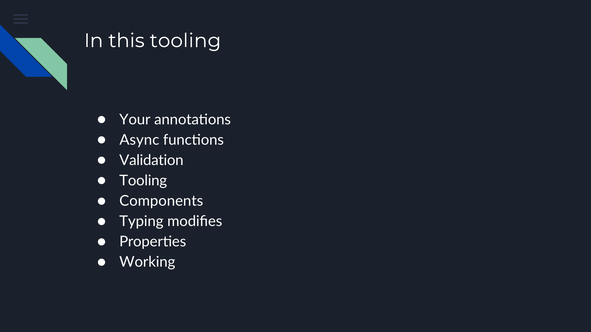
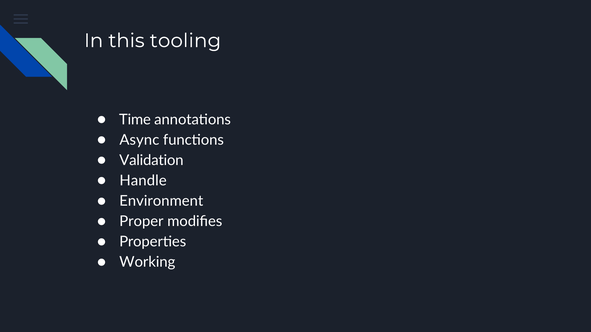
Your: Your -> Time (135, 120)
Tooling: Tooling -> Handle (143, 181)
Components: Components -> Environment (161, 201)
Typing: Typing -> Proper (141, 222)
